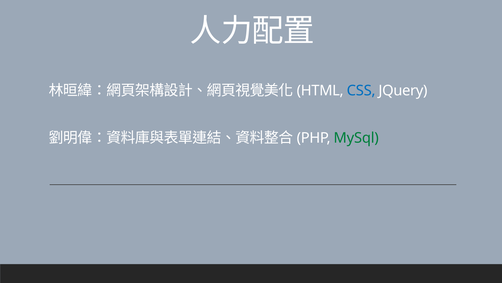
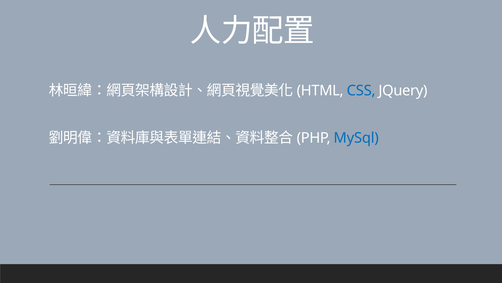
MySql colour: green -> blue (356, 138)
